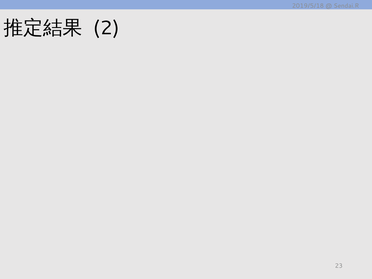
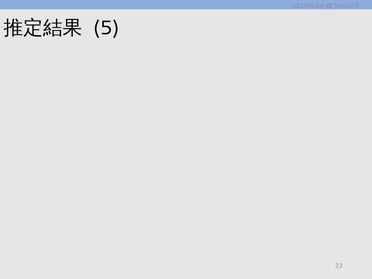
2: 2 -> 5 (106, 28)
